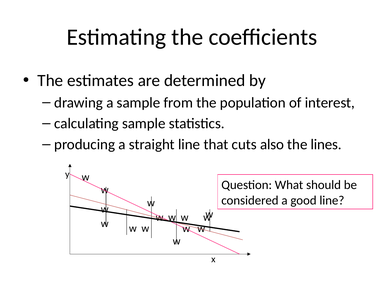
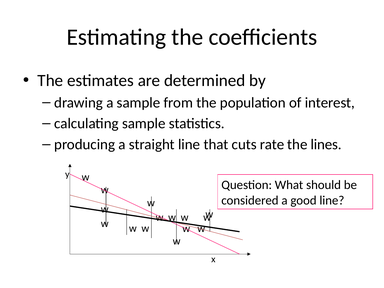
also: also -> rate (272, 144)
